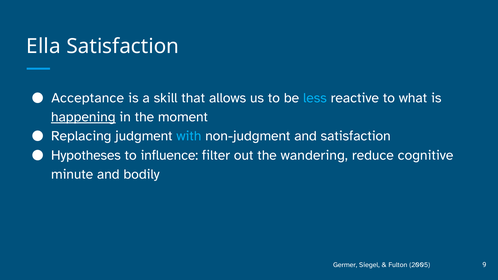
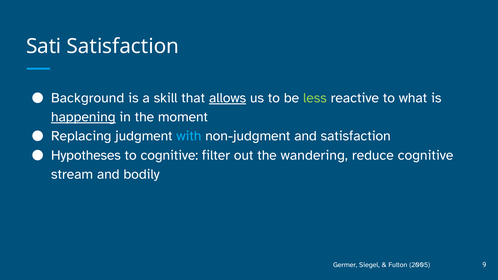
Ella: Ella -> Sati (44, 46)
Acceptance: Acceptance -> Background (88, 98)
allows underline: none -> present (228, 98)
less colour: light blue -> light green (315, 98)
to influence: influence -> cognitive (169, 155)
minute: minute -> stream (72, 174)
